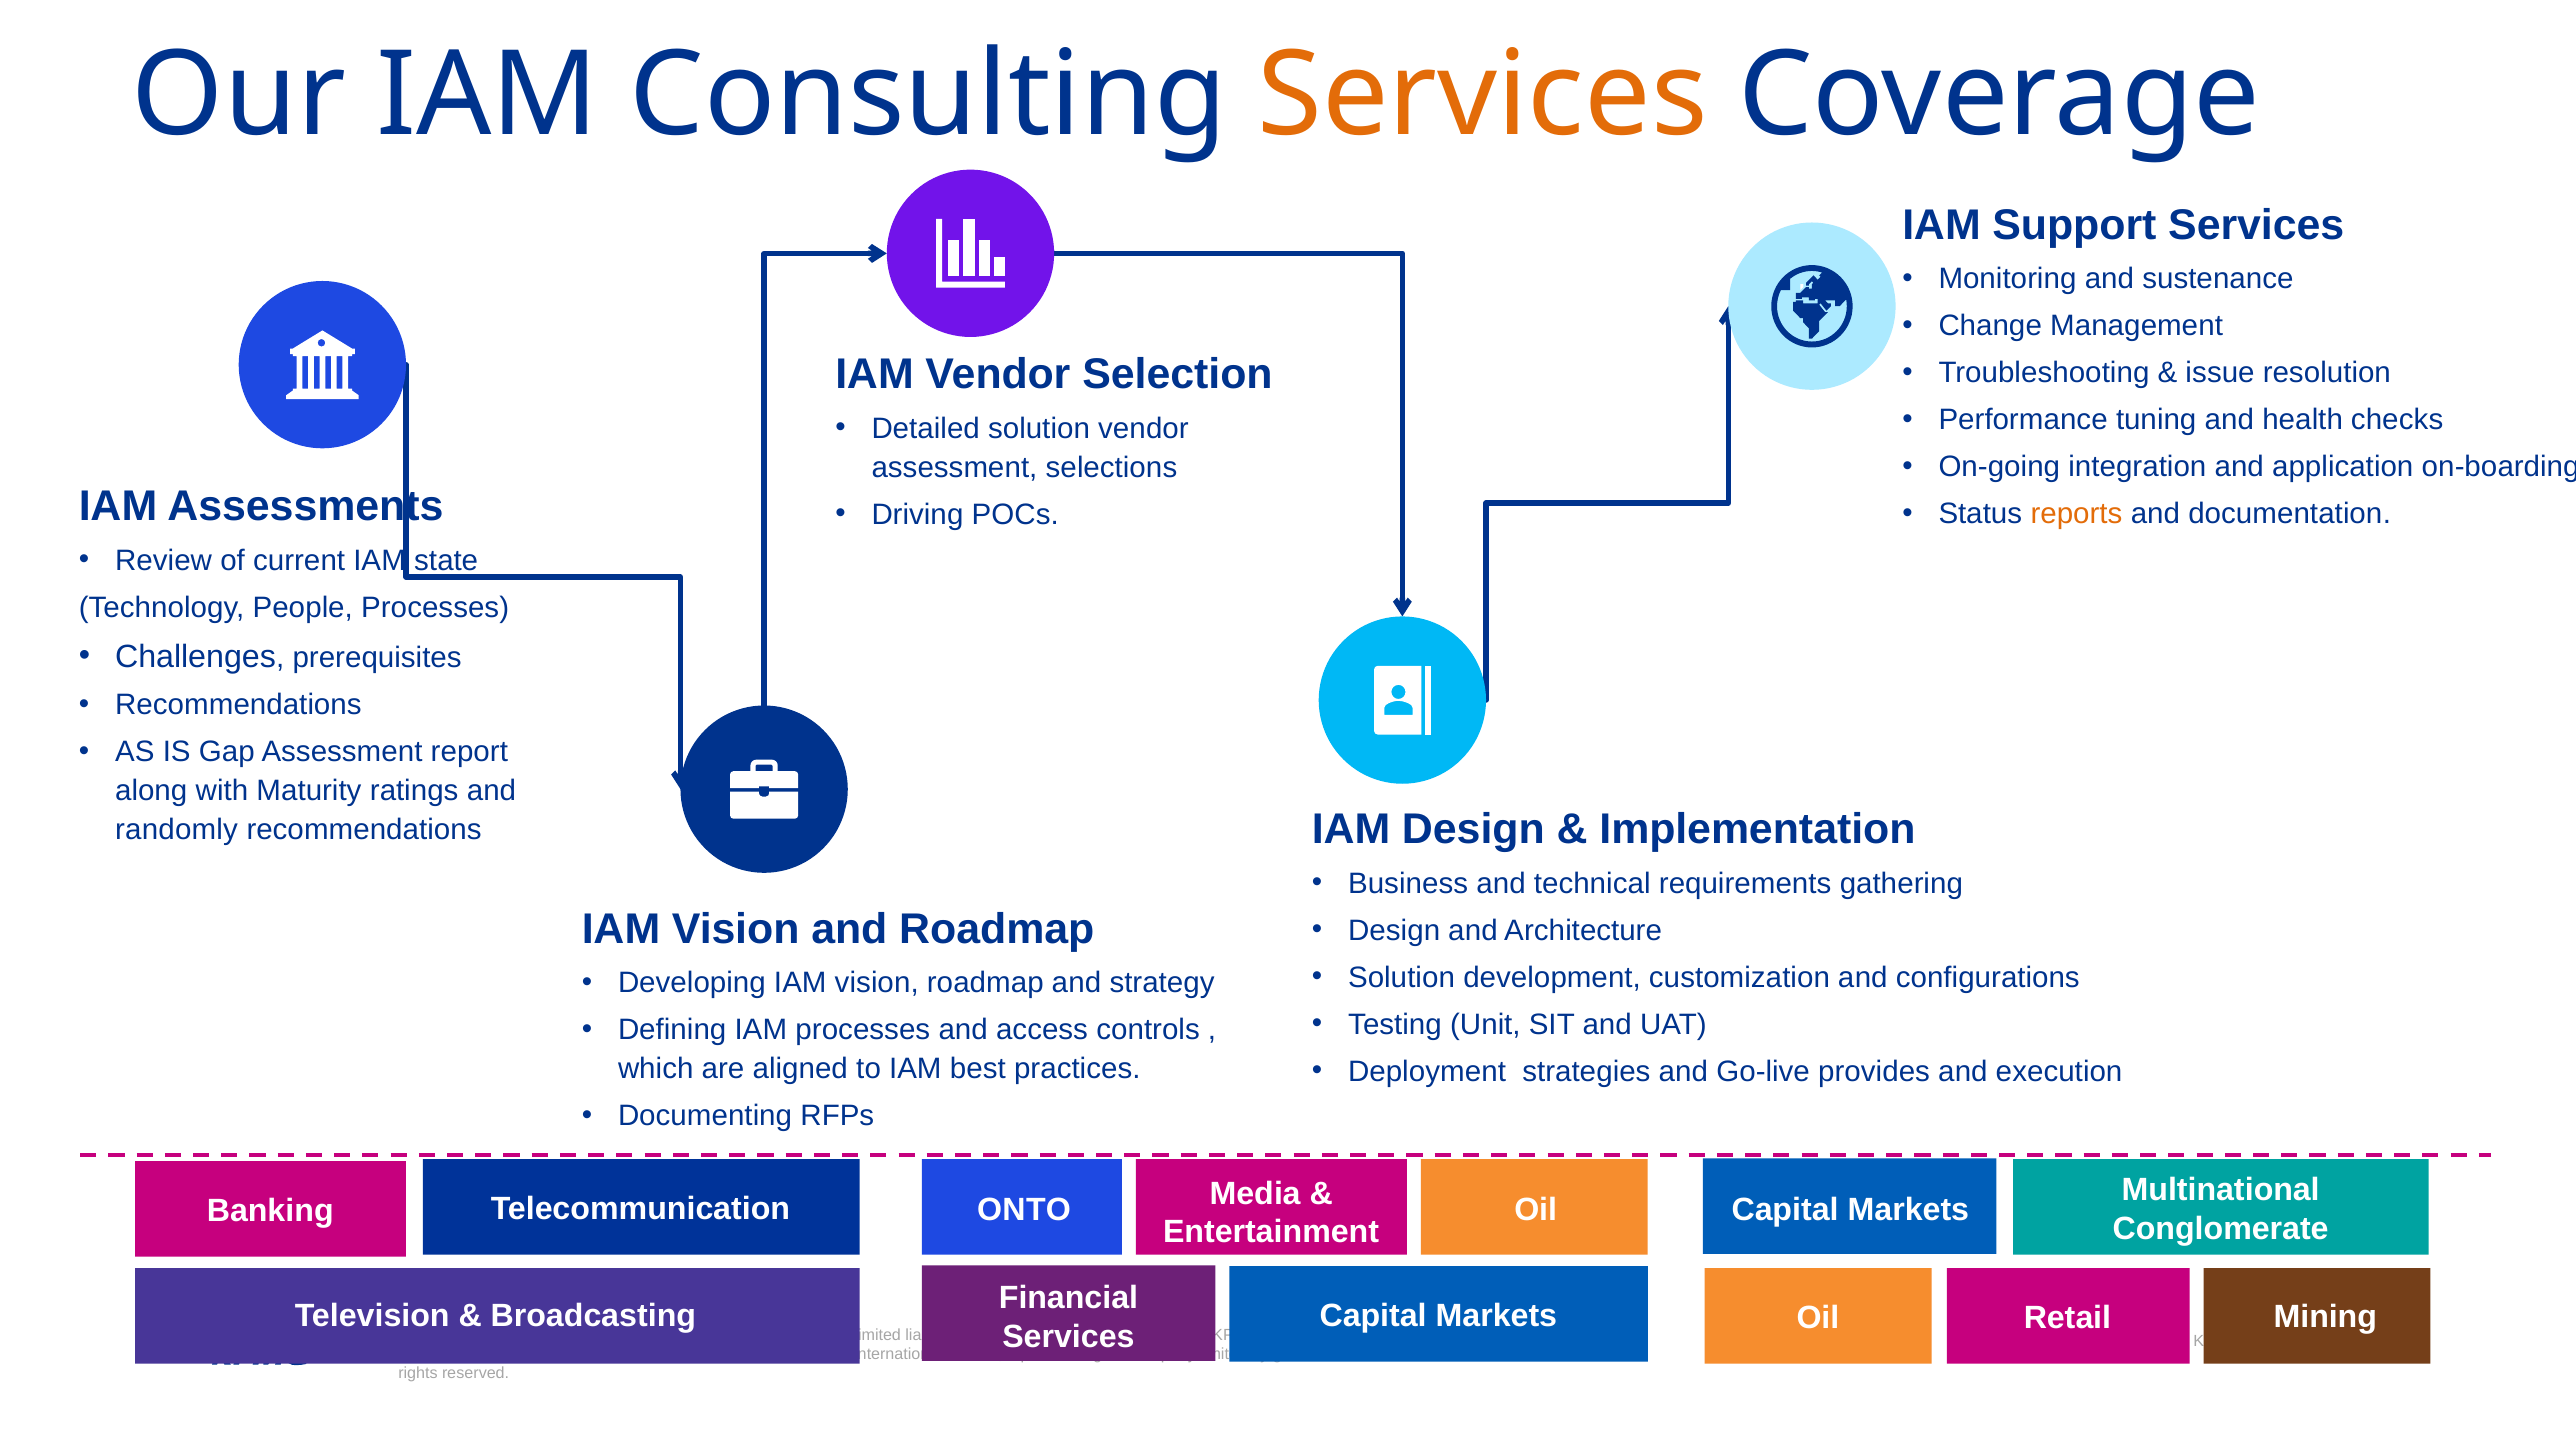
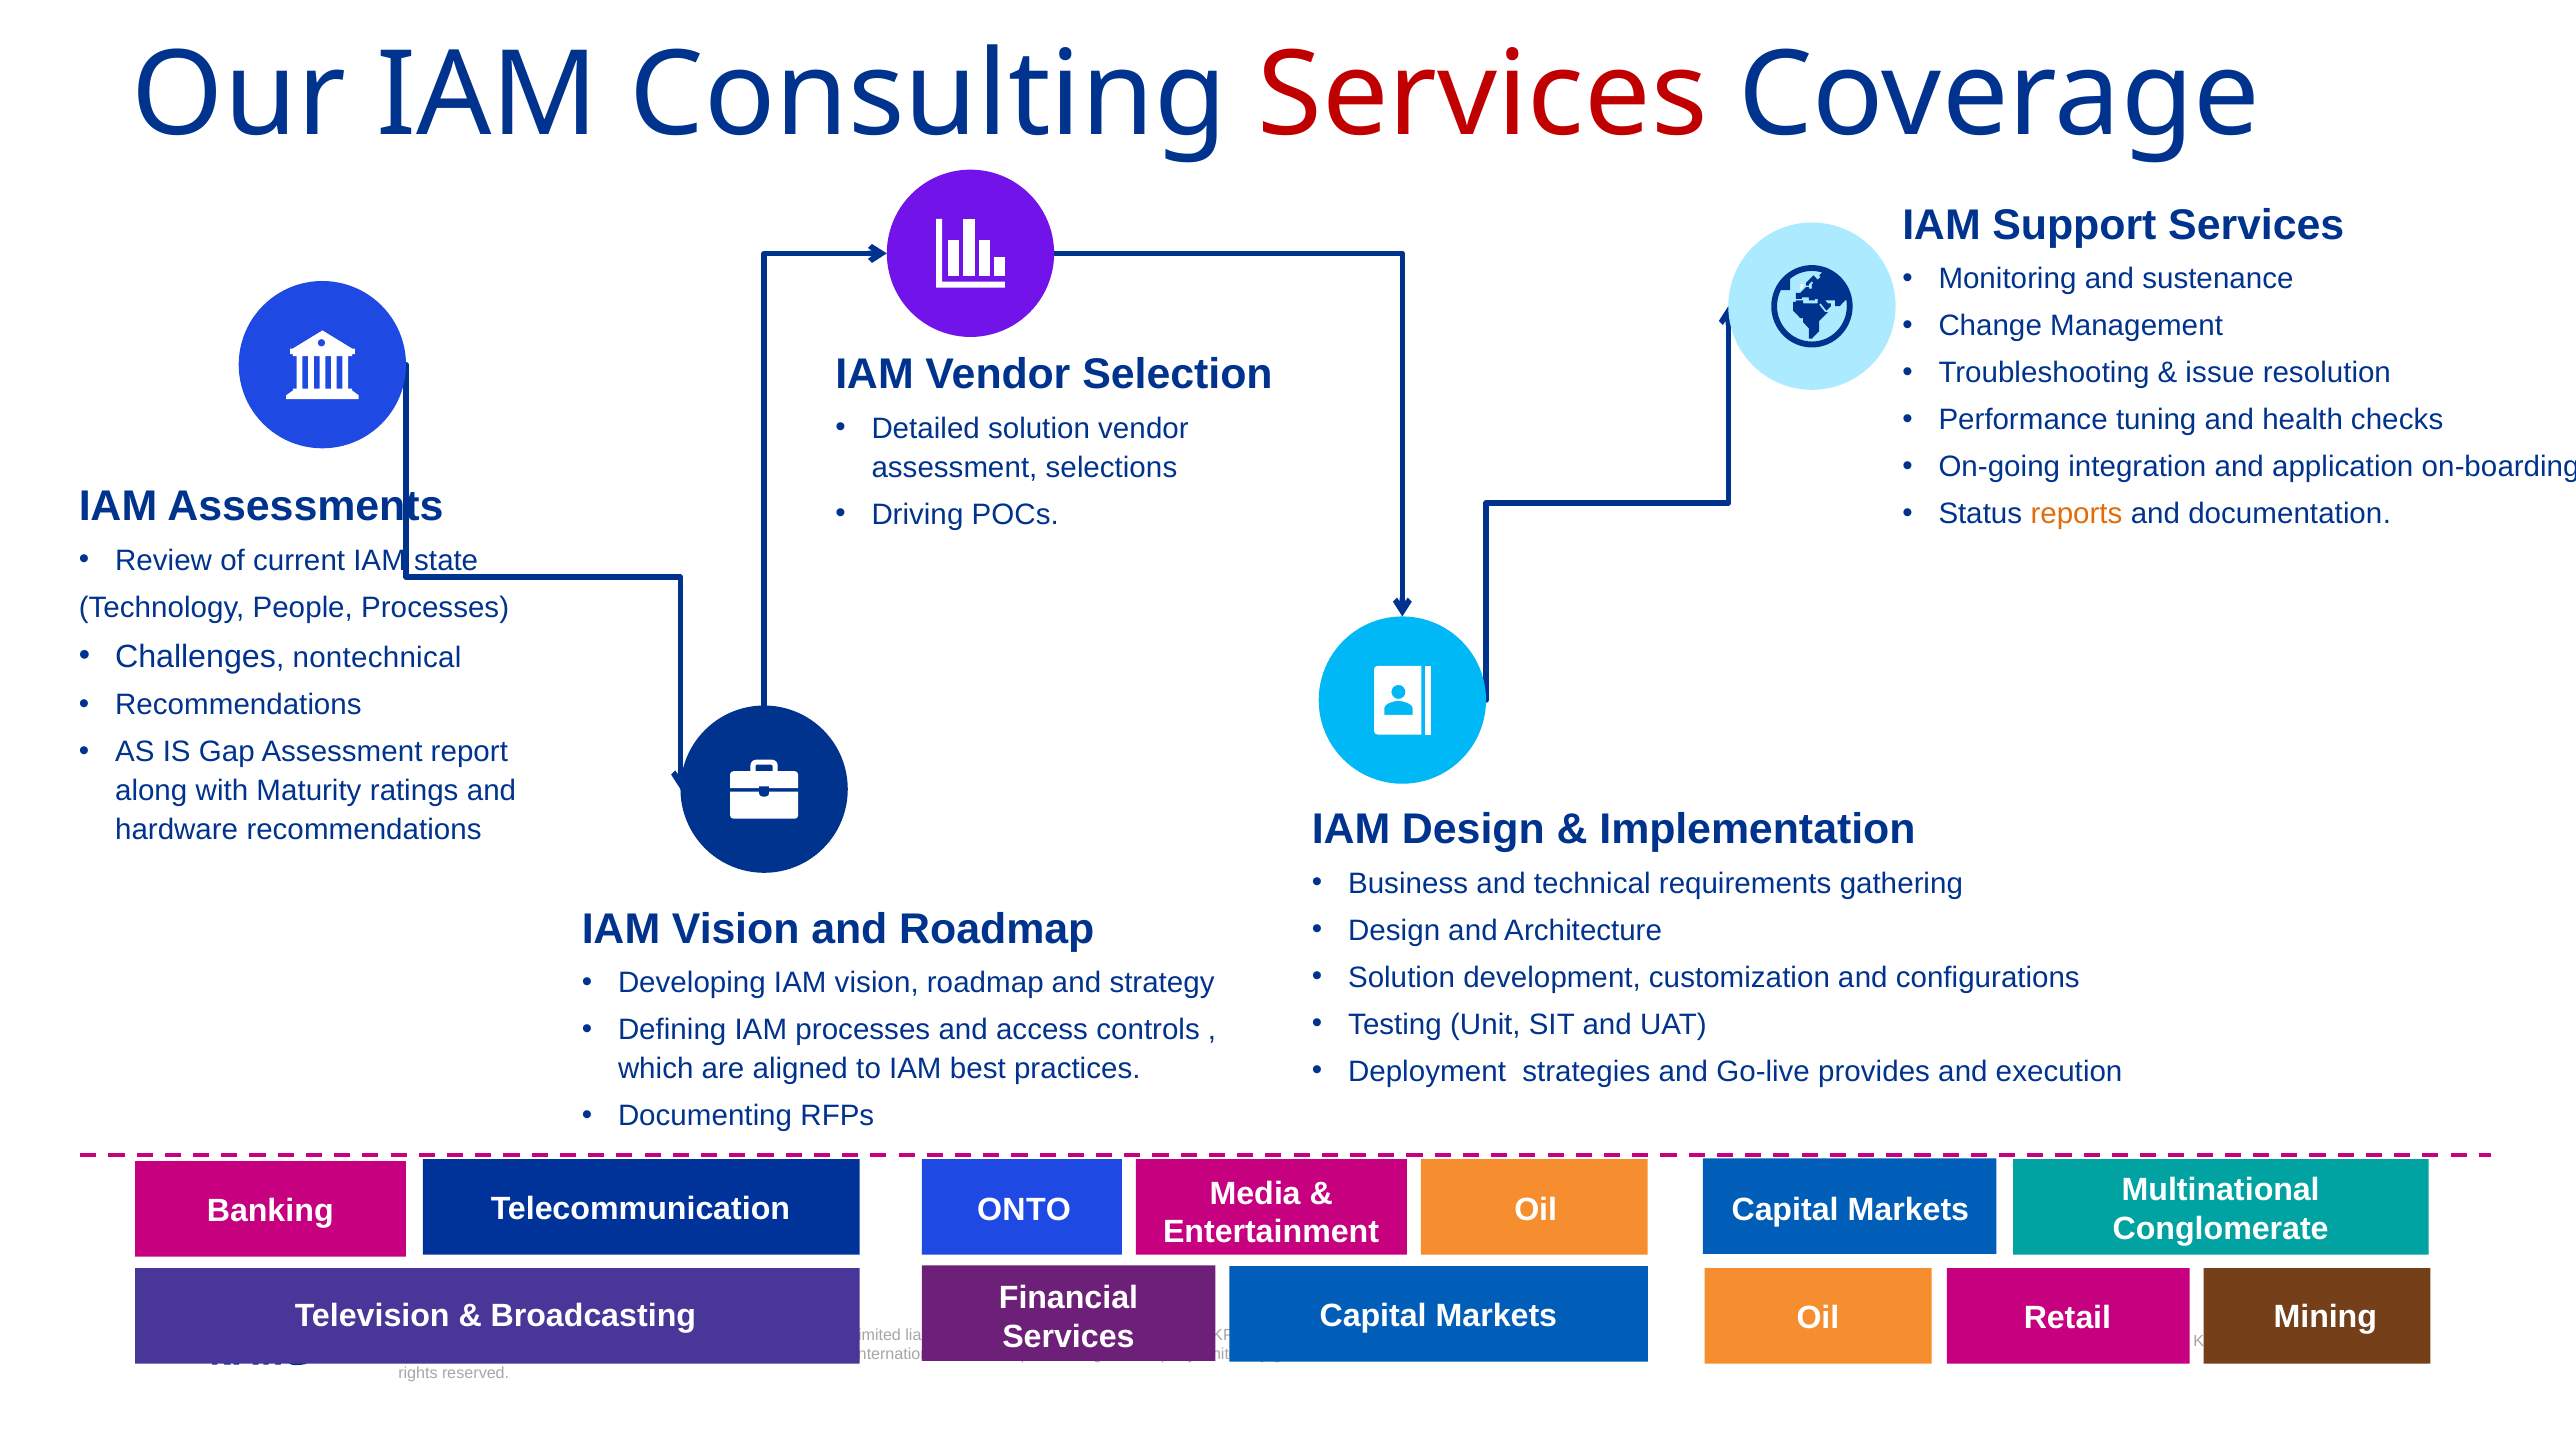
Services colour: orange -> red (1483, 95)
prerequisites: prerequisites -> nontechnical (377, 657)
randomly: randomly -> hardware (177, 830)
